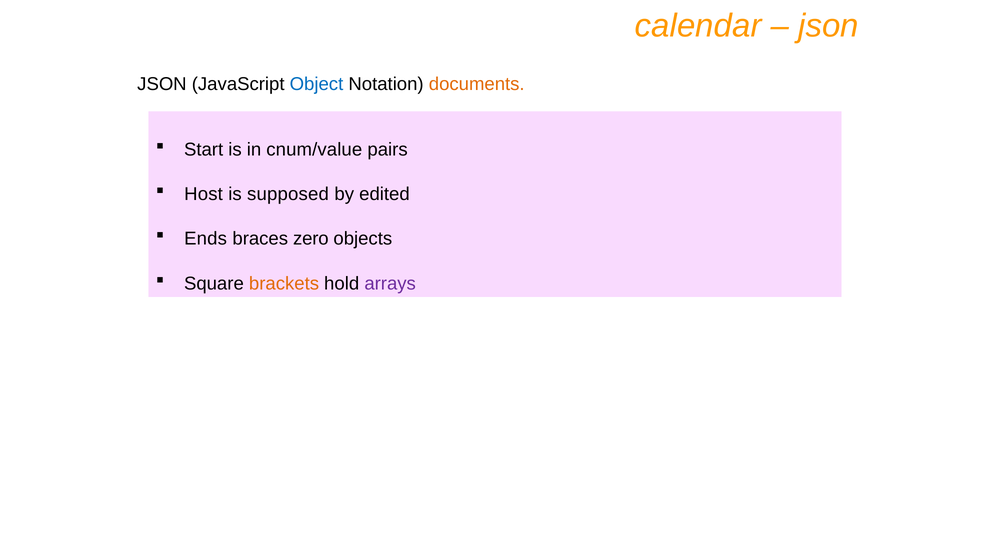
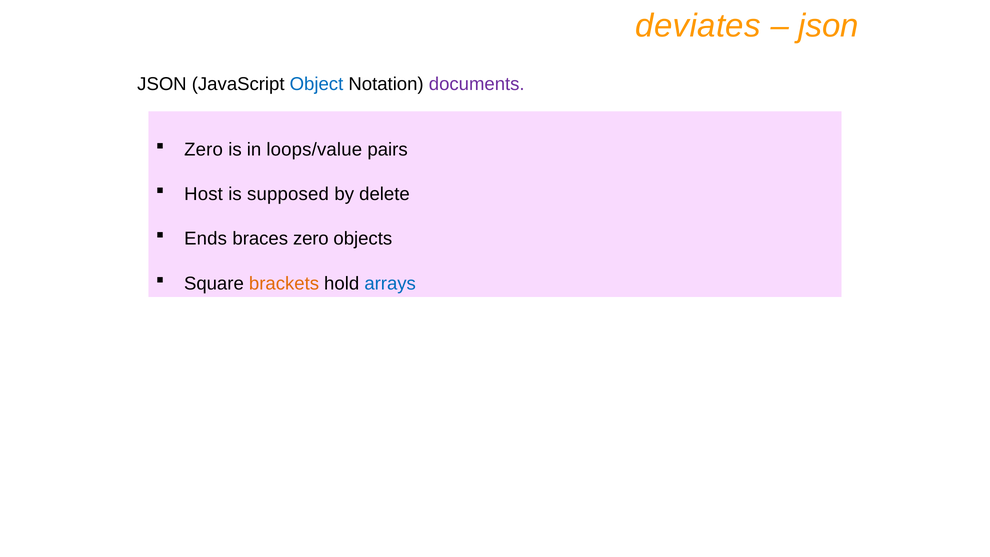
calendar: calendar -> deviates (698, 26)
documents colour: orange -> purple (477, 84)
Start: Start -> Zero (204, 150)
cnum/value: cnum/value -> loops/value (314, 150)
edited: edited -> delete (384, 194)
arrays colour: purple -> blue (390, 283)
